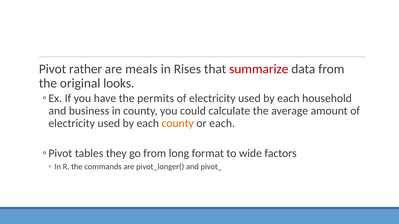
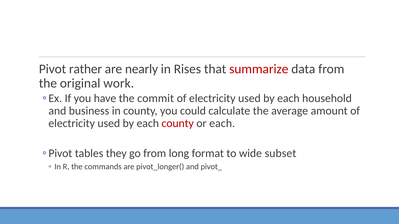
meals: meals -> nearly (142, 69)
looks: looks -> work (119, 83)
permits: permits -> commit (156, 99)
county colour: orange -> red (178, 124)
factors: factors -> subset (280, 154)
